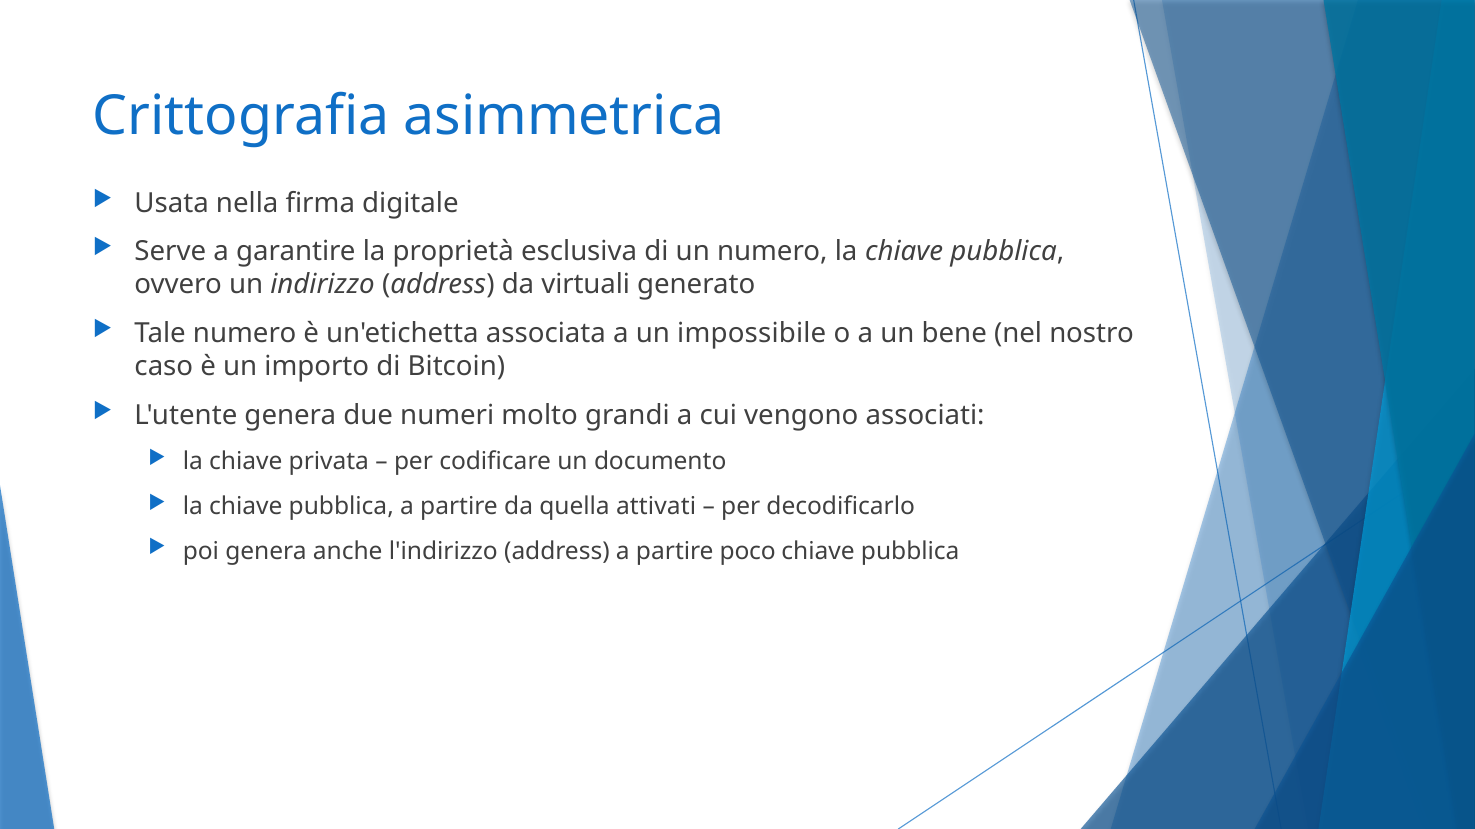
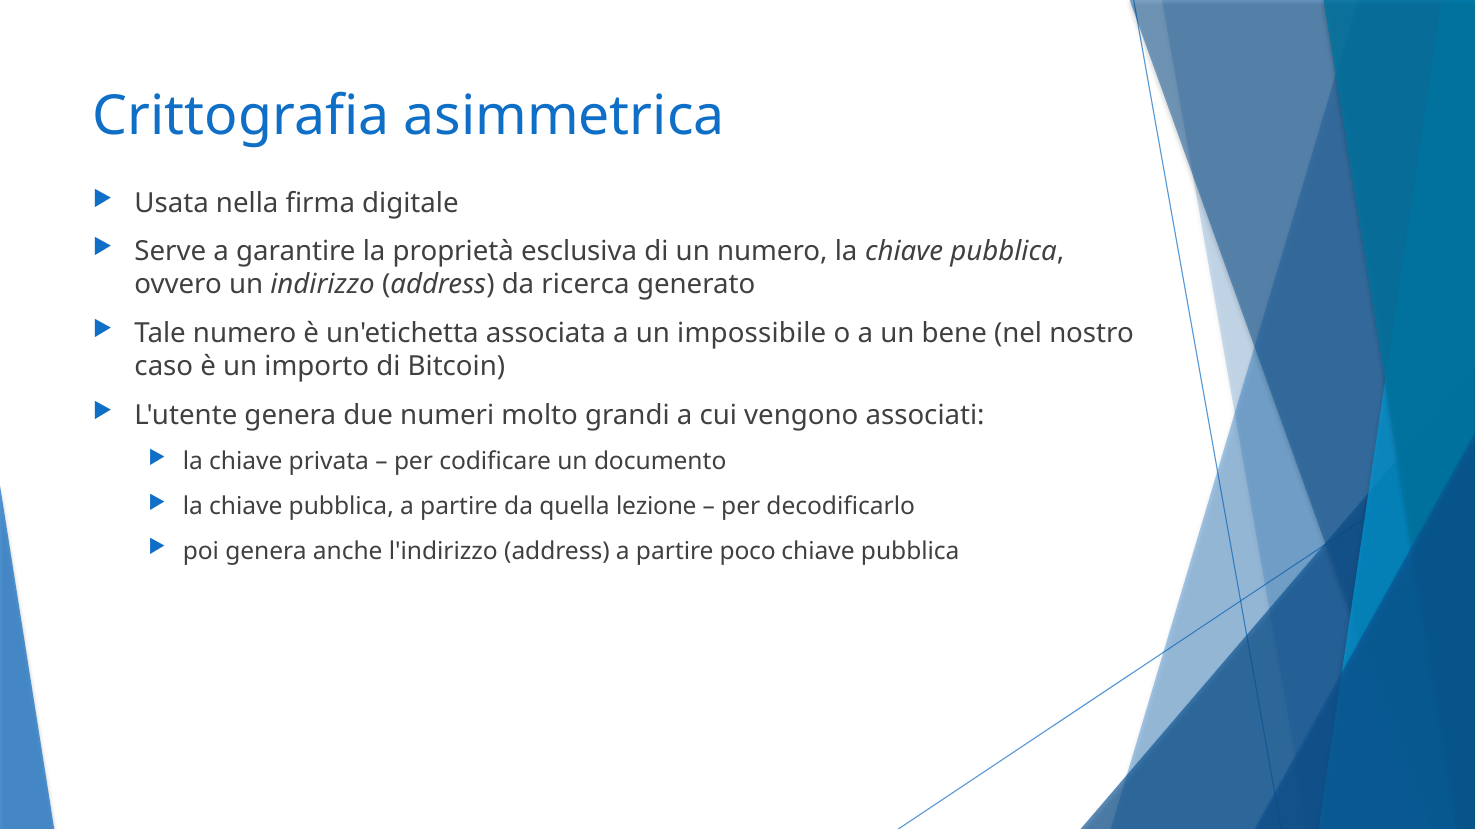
virtuali: virtuali -> ricerca (586, 285)
attivati: attivati -> lezione (656, 507)
